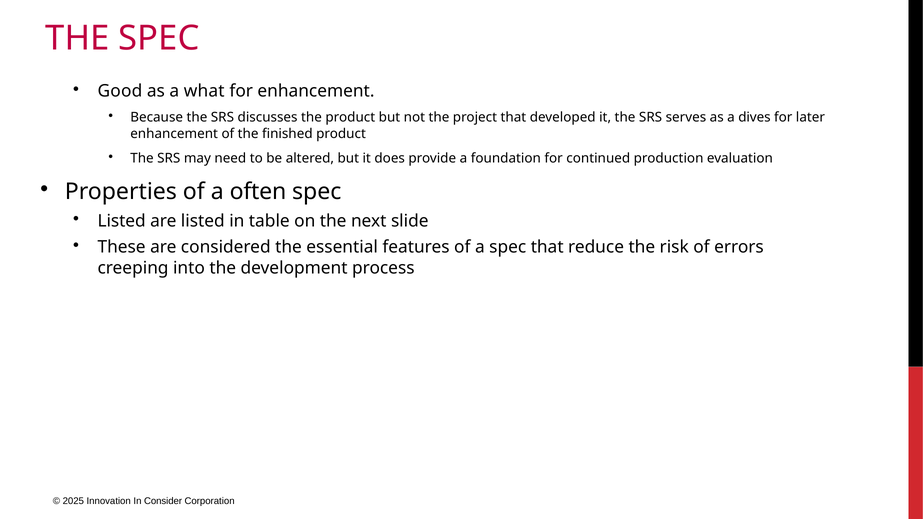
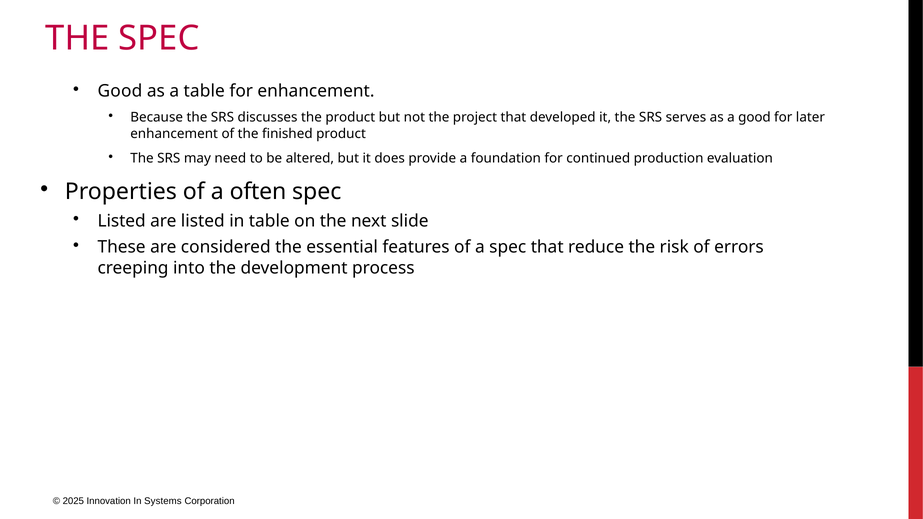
a what: what -> table (204, 91)
a dives: dives -> good (754, 118)
Consider: Consider -> Systems (163, 501)
